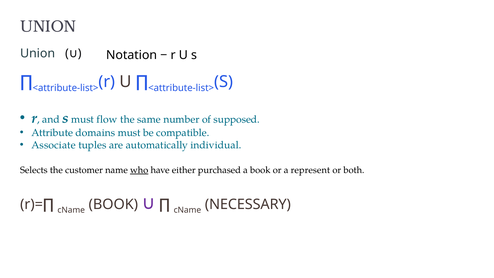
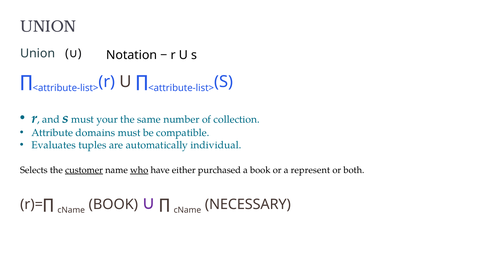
flow: flow -> your (107, 120)
supposed: supposed -> collection (237, 120)
Associate: Associate -> Evaluates (54, 145)
customer underline: none -> present (84, 170)
